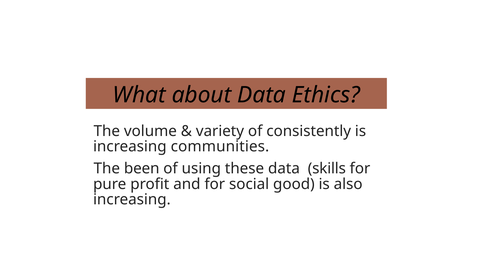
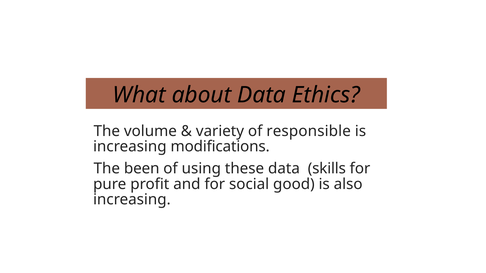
consistently: consistently -> responsible (309, 131)
communities: communities -> modifications (220, 147)
